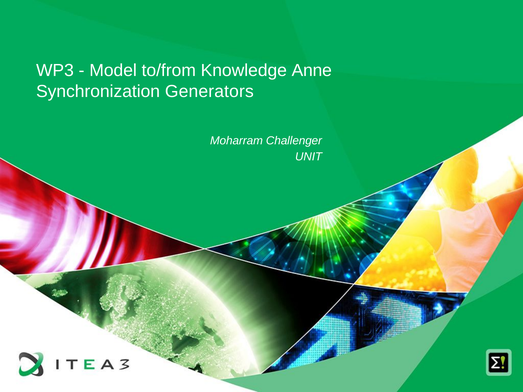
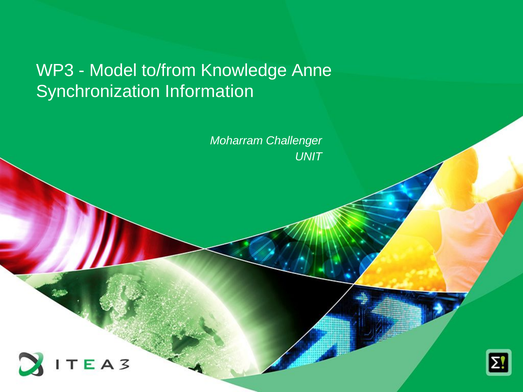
Generators: Generators -> Information (209, 91)
